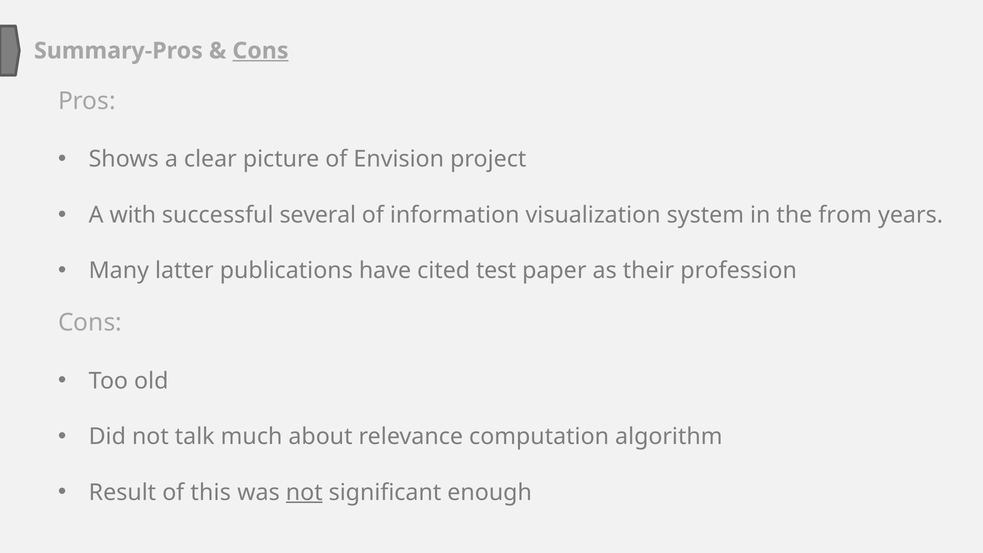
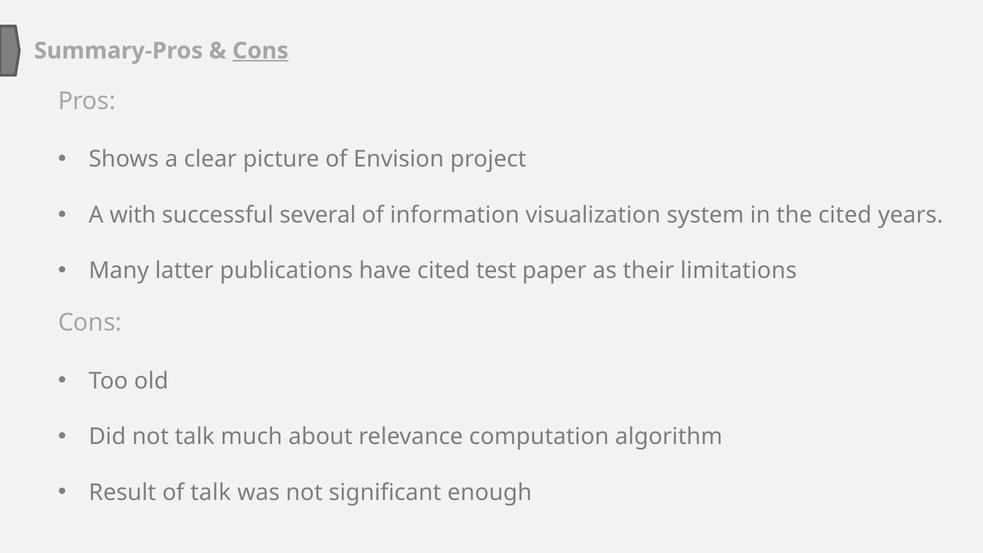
the from: from -> cited (845, 215)
profession: profession -> limitations (739, 271)
of this: this -> talk (211, 492)
not underline: present -> none (304, 492)
